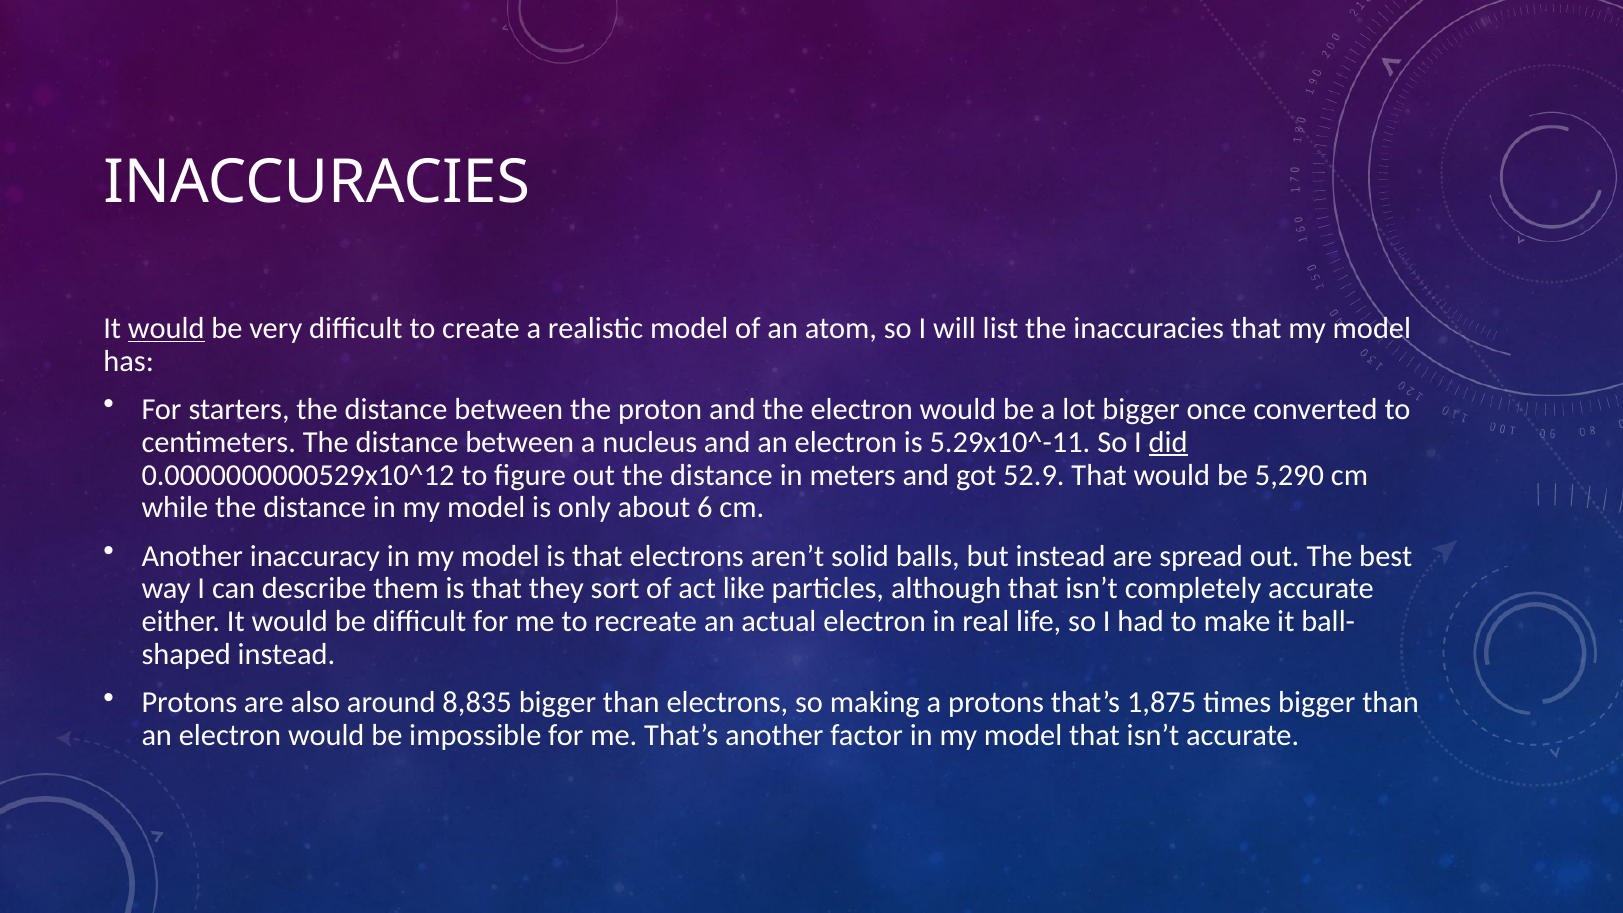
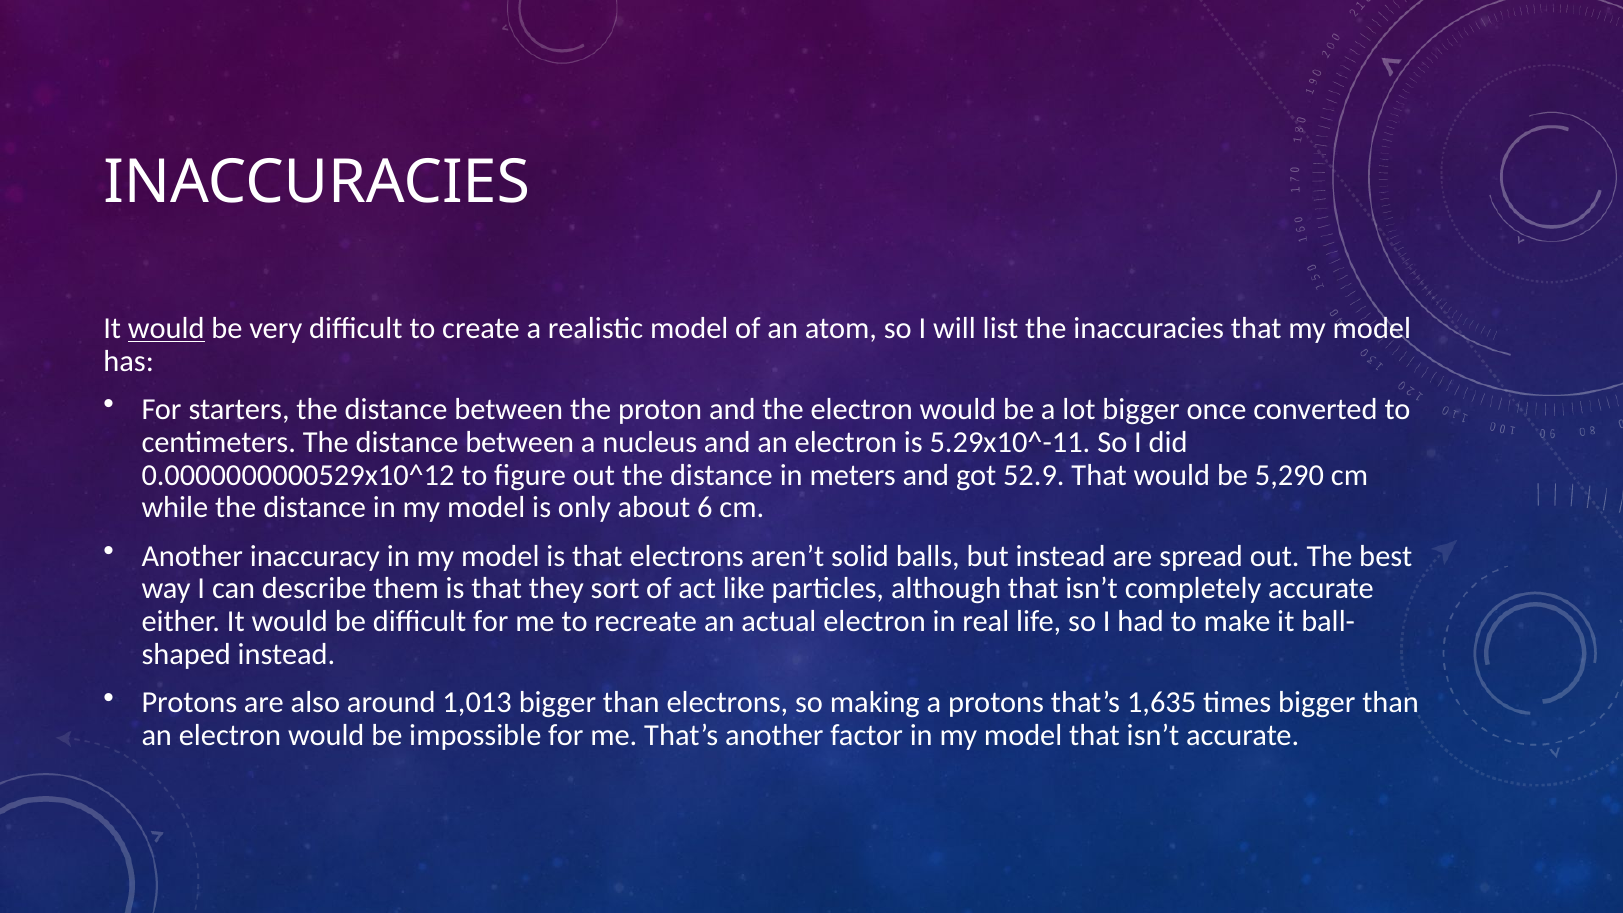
did underline: present -> none (1168, 442)
8,835: 8,835 -> 1,013 (477, 703)
1,875: 1,875 -> 1,635 (1162, 703)
